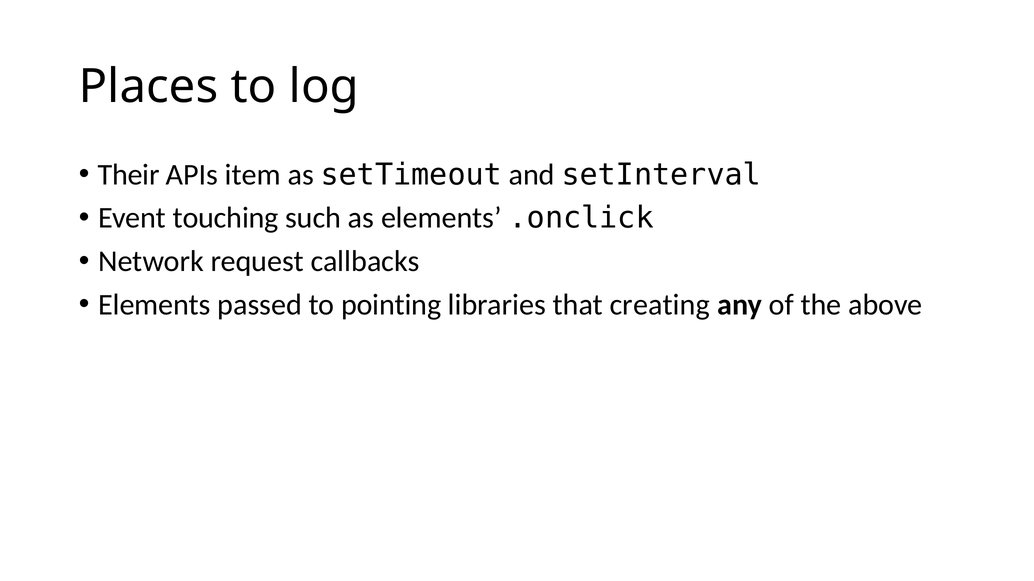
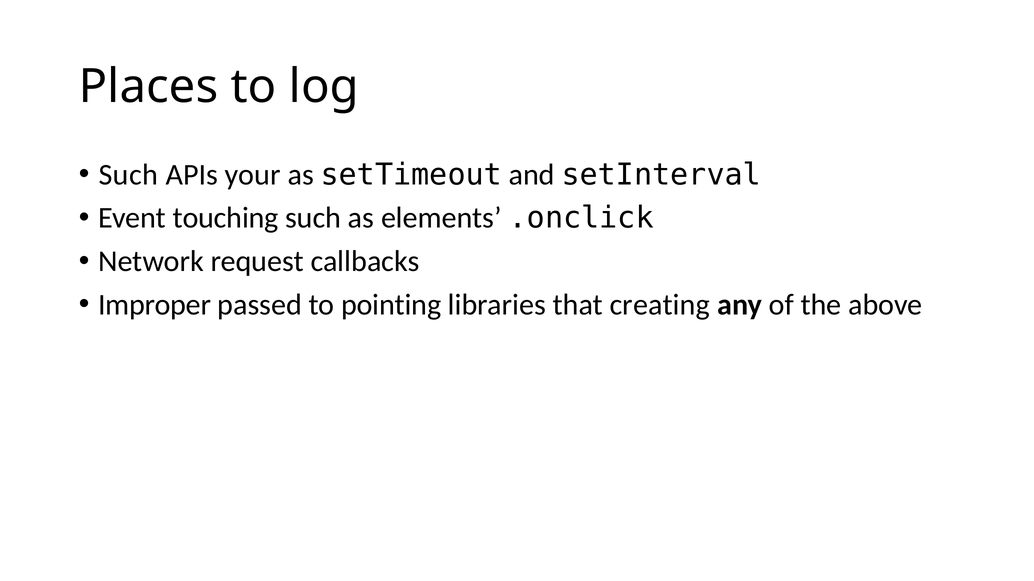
Their: Their -> Such (128, 175)
item: item -> your (253, 175)
Elements: Elements -> Improper (155, 305)
